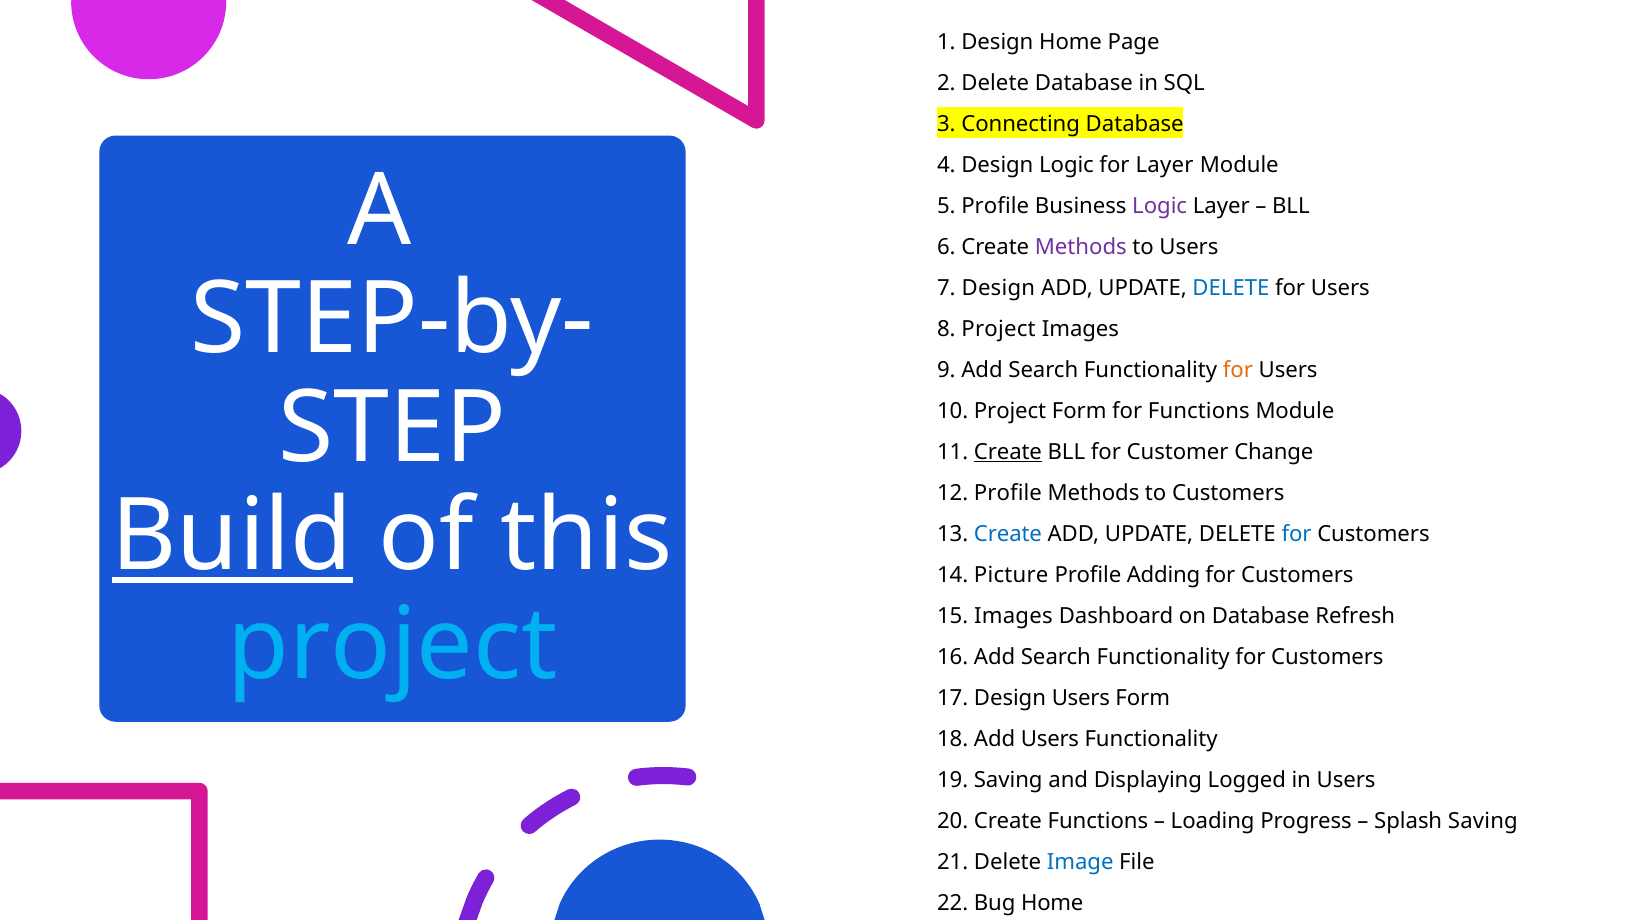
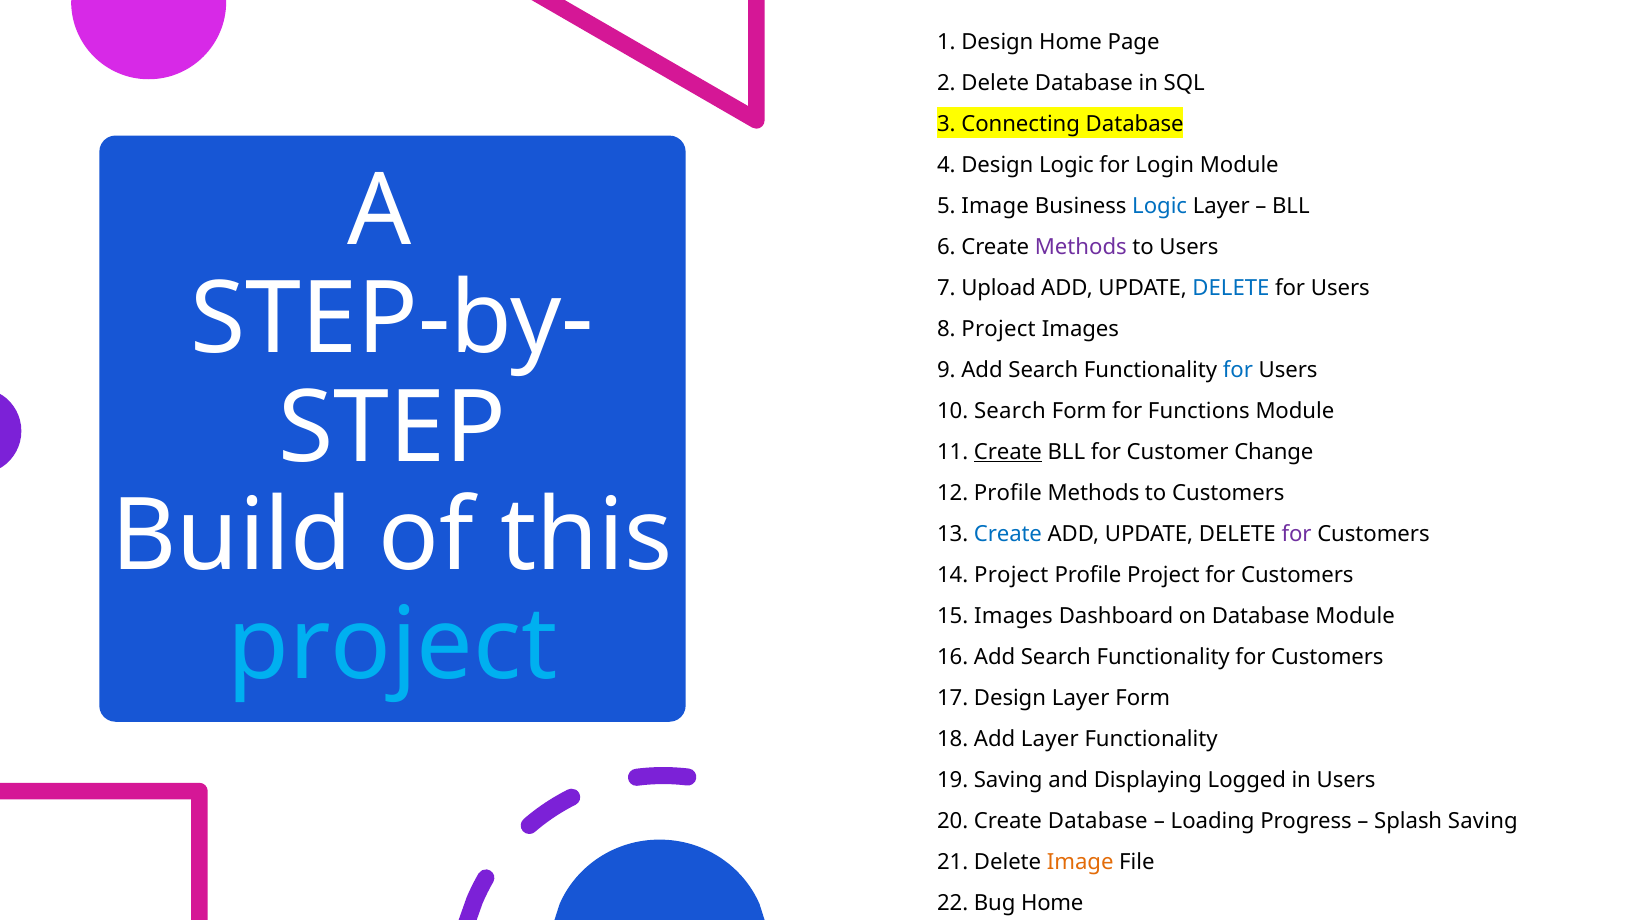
for Layer: Layer -> Login (1165, 165)
5 Profile: Profile -> Image (995, 206)
Logic colour: purple -> blue (1160, 206)
7 Design: Design -> Upload (999, 288)
for colour: orange -> blue (1238, 370)
10 Project: Project -> Search (1010, 411)
Build underline: present -> none (232, 537)
for colour: blue -> purple (1297, 534)
14 Picture: Picture -> Project (1011, 575)
Profile Adding: Adding -> Project (1163, 575)
Database Refresh: Refresh -> Module (1355, 616)
Design Users: Users -> Layer (1081, 698)
Add Users: Users -> Layer (1050, 739)
Create Functions: Functions -> Database (1098, 821)
Image colour: blue -> orange (1080, 862)
